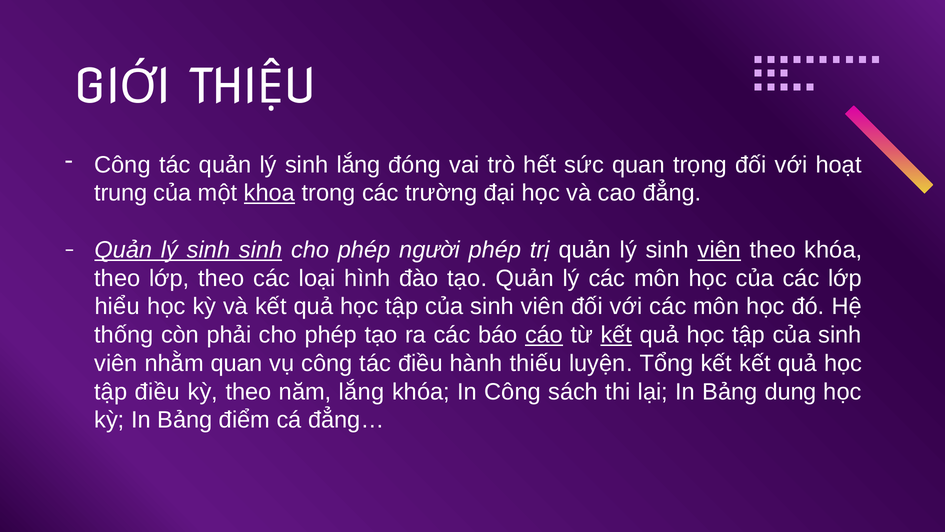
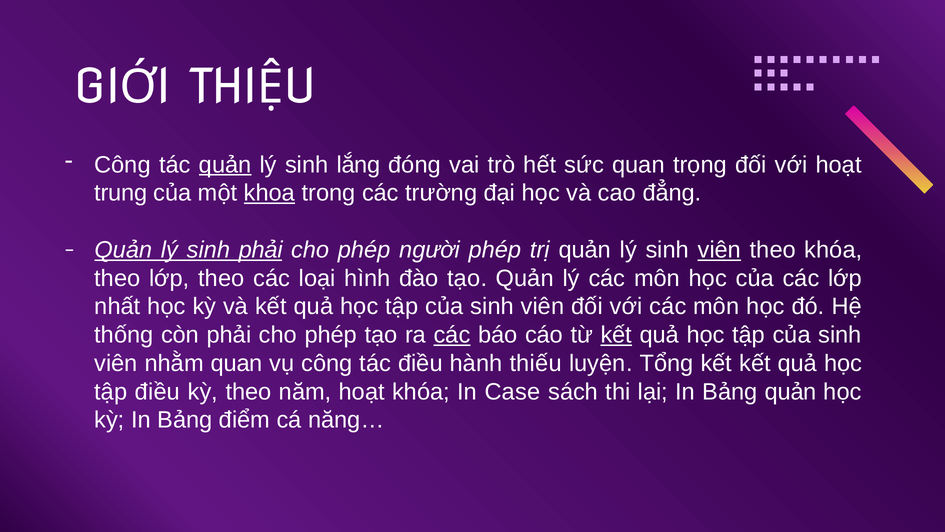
quản underline: none -> present (225, 165)
sinh sinh: sinh -> phải (261, 250)
hiểu: hiểu -> nhất (117, 306)
các underline: none -> present (452, 335)
cáo underline: present -> none (544, 335)
năm lắng: lắng -> hoạt (362, 391)
In Công: Công -> Case (512, 391)
Bảng dung: dung -> quản (791, 391)
đẳng…: đẳng… -> năng… (346, 420)
